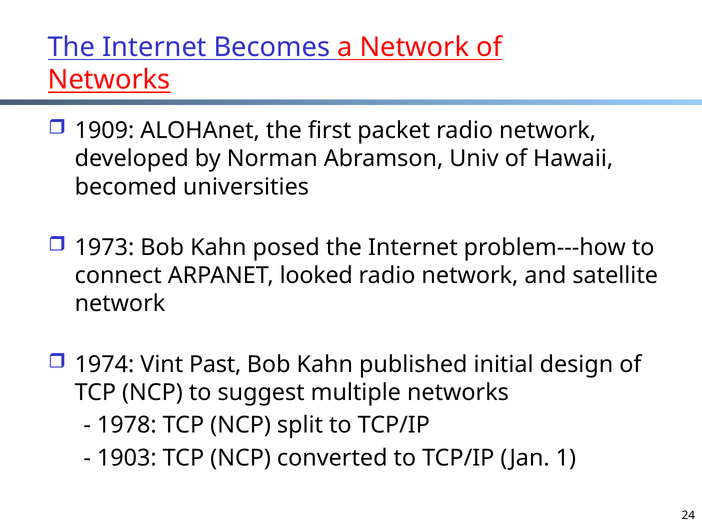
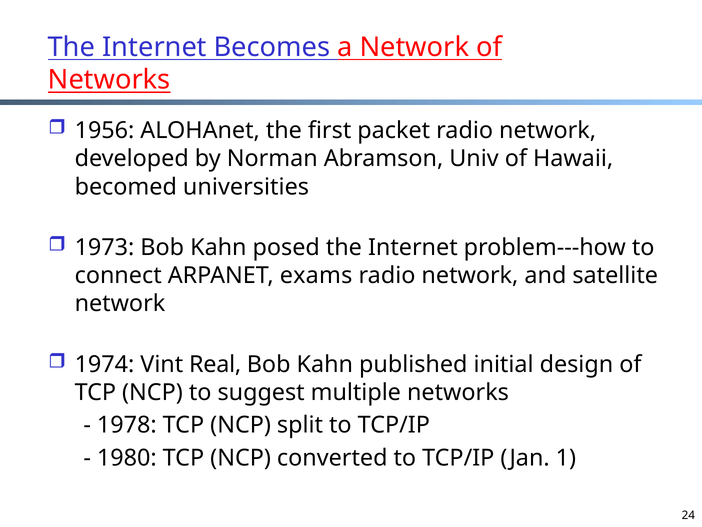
1909: 1909 -> 1956 (104, 131)
looked: looked -> exams (316, 276)
Past: Past -> Real (215, 364)
1903: 1903 -> 1980 (127, 458)
